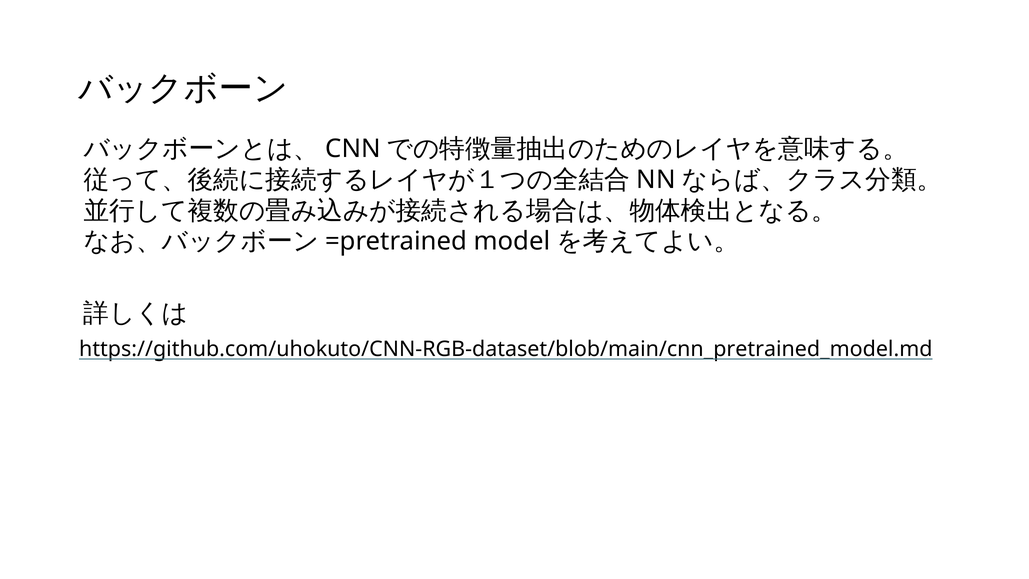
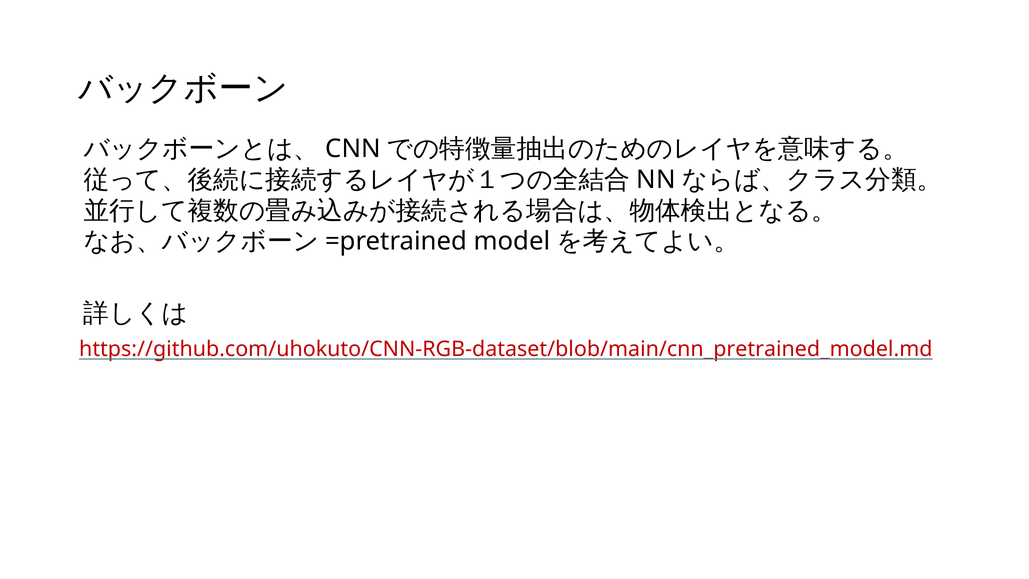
https://github.com/uhokuto/CNN-RGB-dataset/blob/main/cnn_pretrained_model.md colour: black -> red (506, 349)
